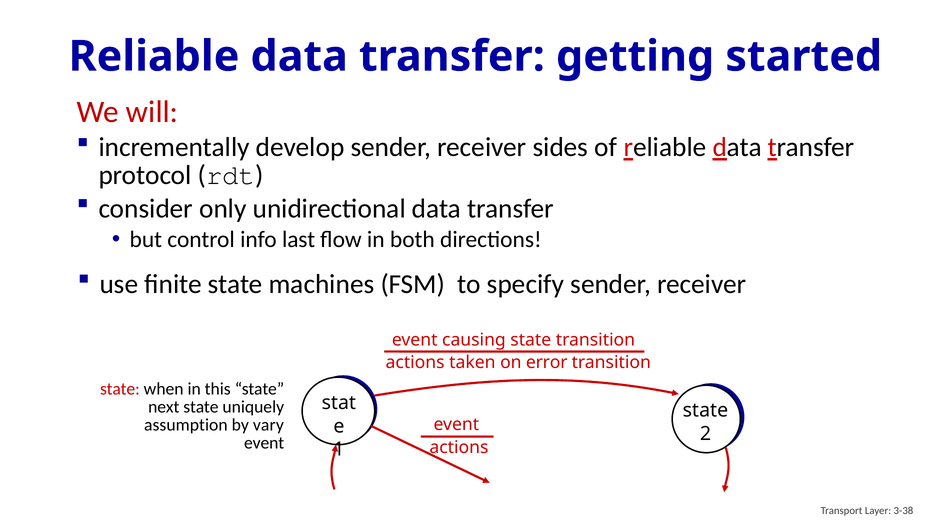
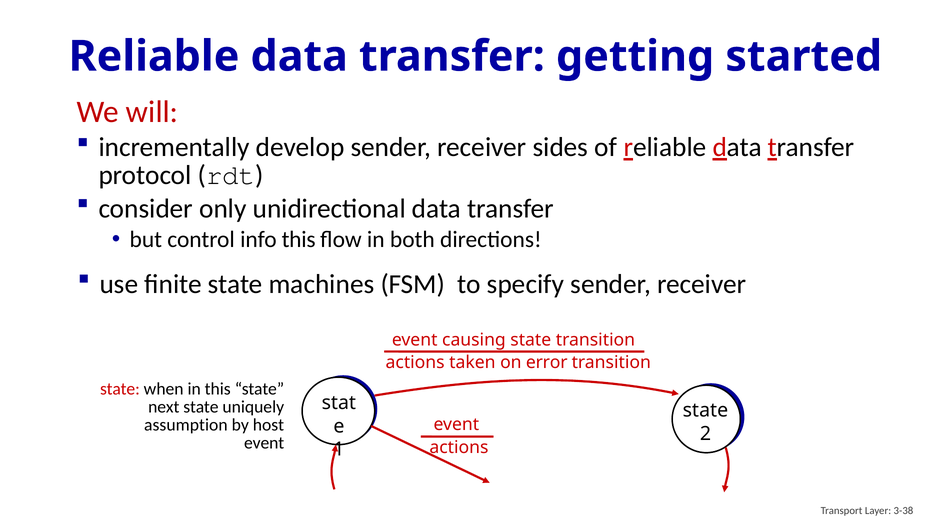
info last: last -> this (299, 239)
vary: vary -> host (268, 425)
